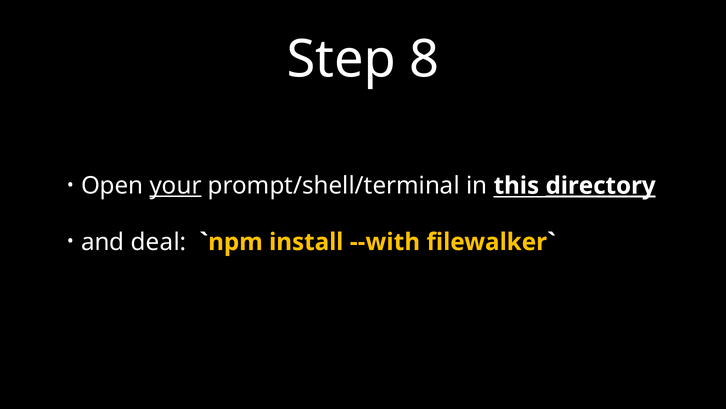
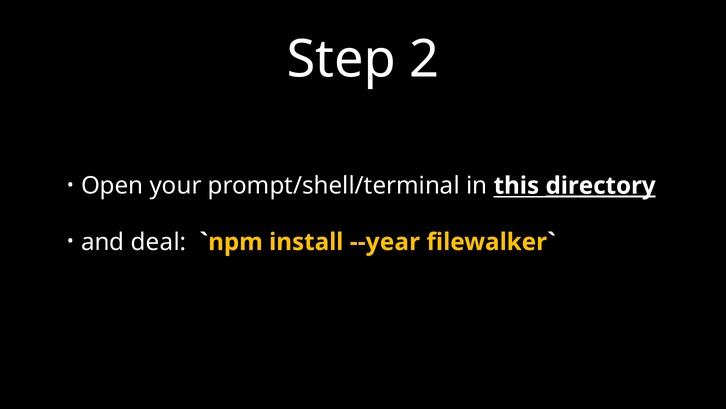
8: 8 -> 2 (424, 59)
your underline: present -> none (176, 185)
--with: --with -> --year (385, 242)
